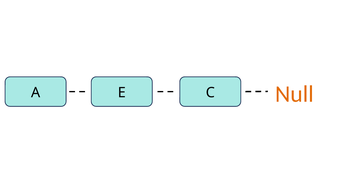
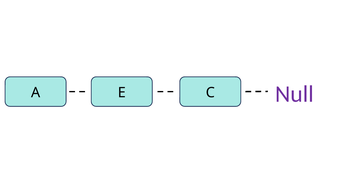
Null colour: orange -> purple (294, 94)
